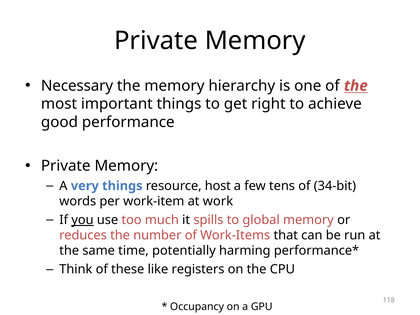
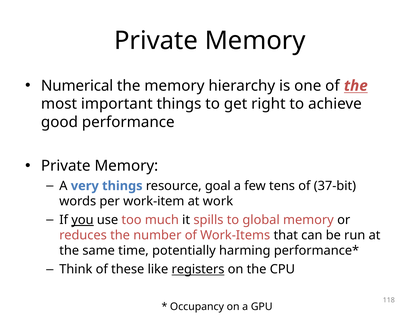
Necessary: Necessary -> Numerical (77, 86)
host: host -> goal (218, 186)
34-bit: 34-bit -> 37-bit (335, 186)
registers underline: none -> present (198, 269)
